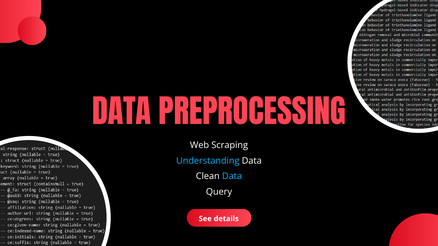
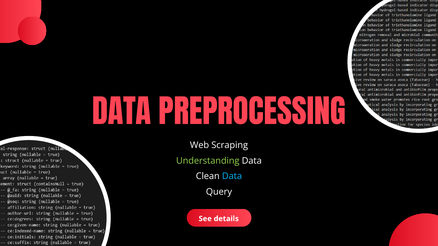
Understanding colour: light blue -> light green (208, 161)
